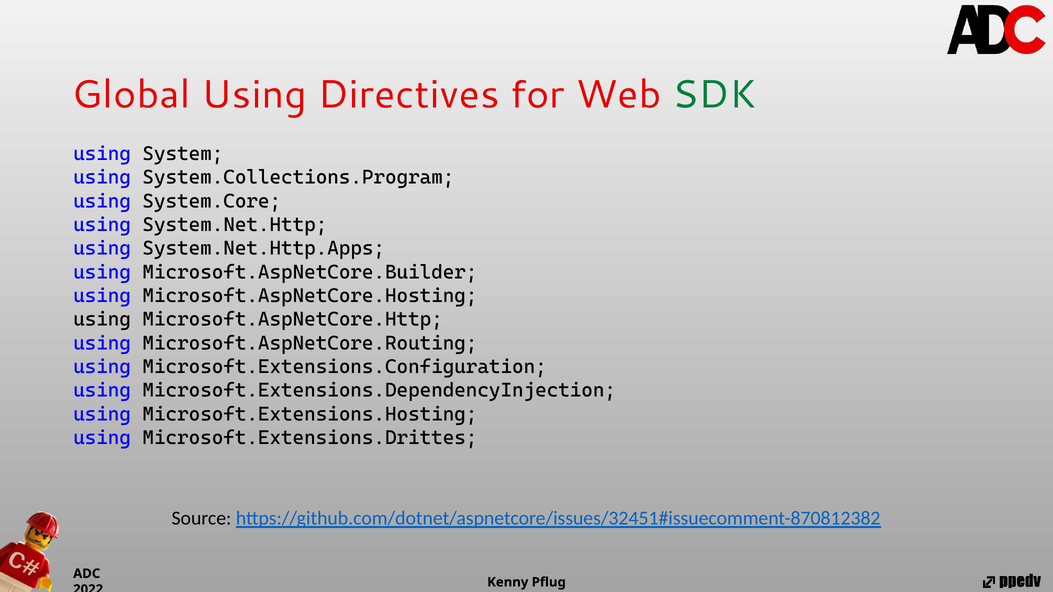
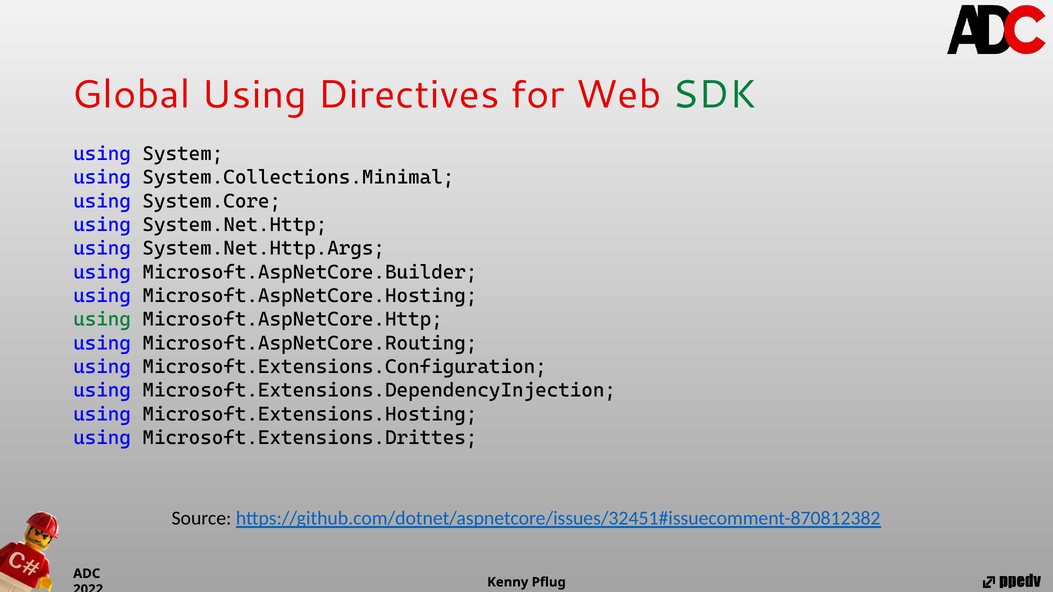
System.Collections.Program: System.Collections.Program -> System.Collections.Minimal (298, 177)
System.Net.Http.Apps: System.Net.Http.Apps -> System.Net.Http.Args (264, 249)
using colour: black -> green (102, 320)
